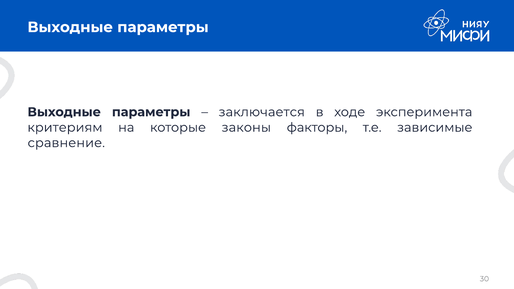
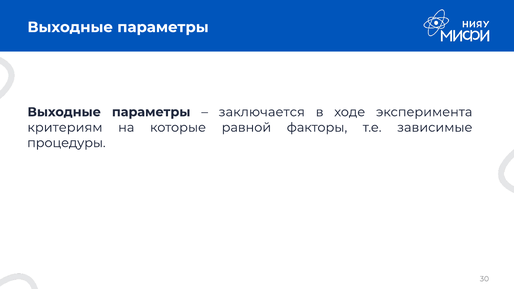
законы: законы -> равной (246, 127)
сравнение: сравнение -> процедуры (66, 143)
